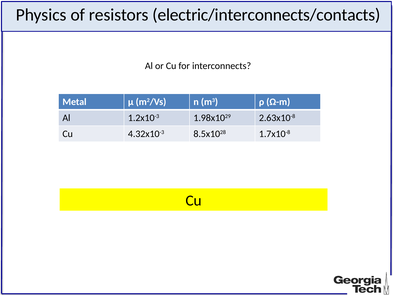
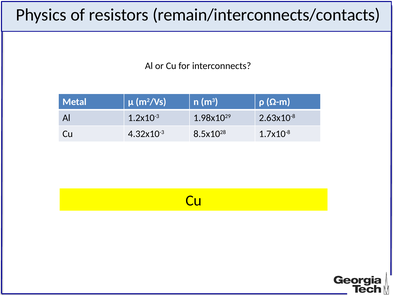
electric/interconnects/contacts: electric/interconnects/contacts -> remain/interconnects/contacts (266, 15)
